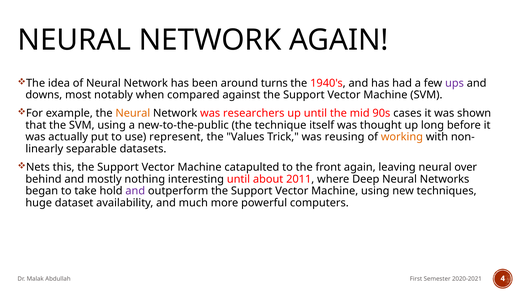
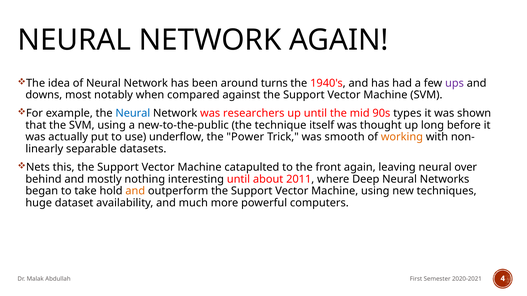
Neural colour: orange -> blue (133, 113)
cases: cases -> types (407, 113)
represent: represent -> underflow (177, 137)
Values: Values -> Power (245, 137)
reusing: reusing -> smooth (345, 137)
and colour: purple -> orange (135, 191)
